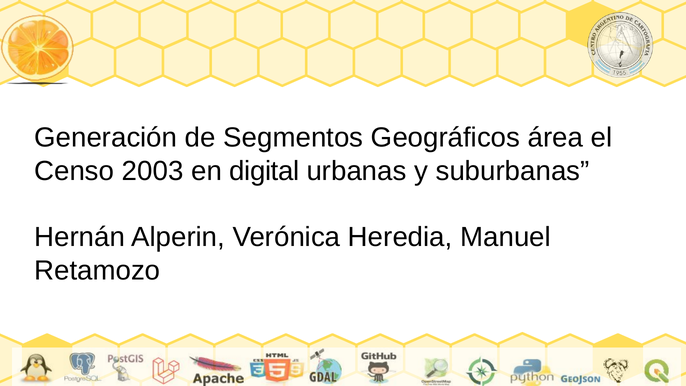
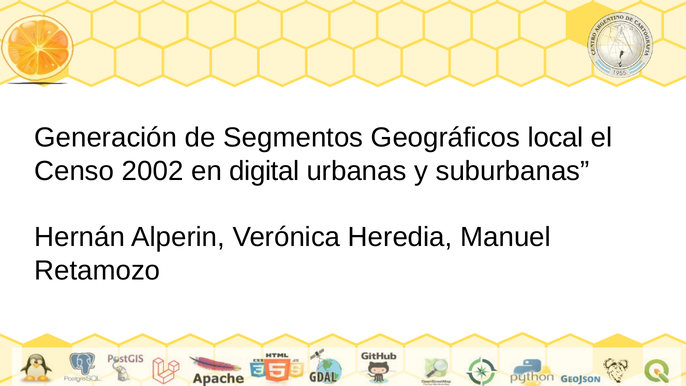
área: área -> local (556, 138)
2003: 2003 -> 2002 (153, 171)
